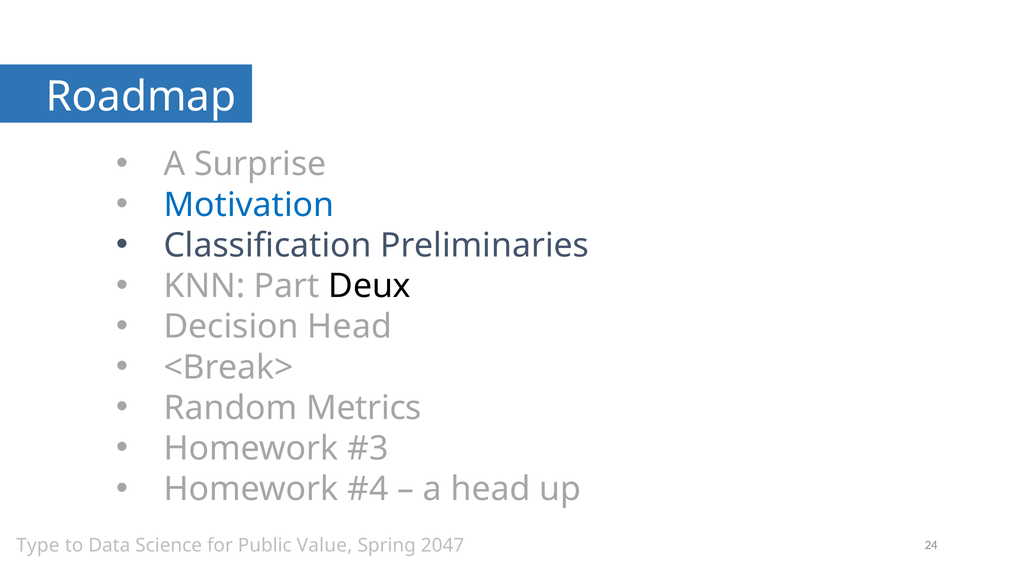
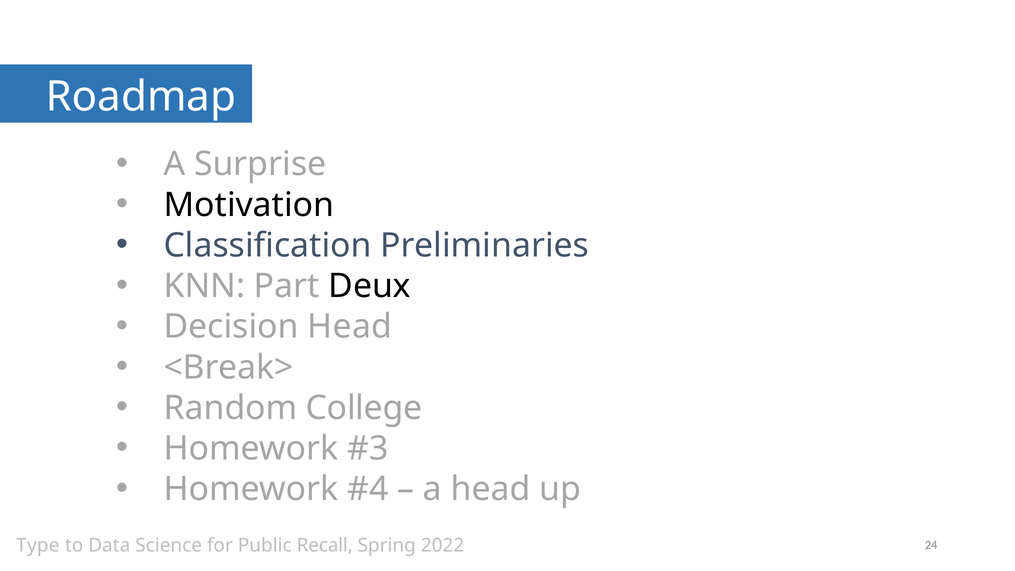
Motivation colour: blue -> black (249, 205)
Metrics: Metrics -> College (364, 408)
Value: Value -> Recall (325, 545)
2047: 2047 -> 2022 (443, 545)
